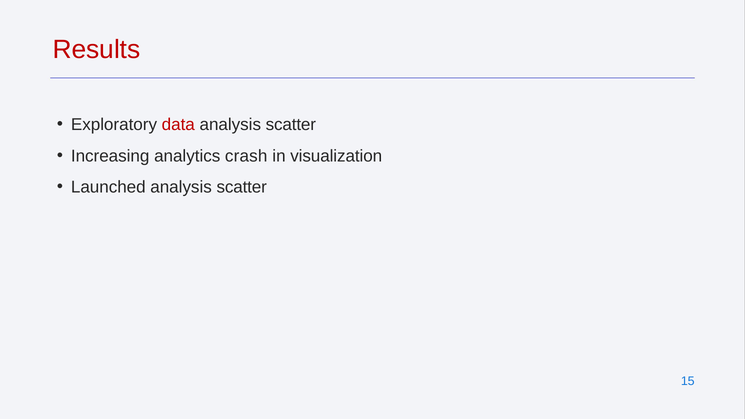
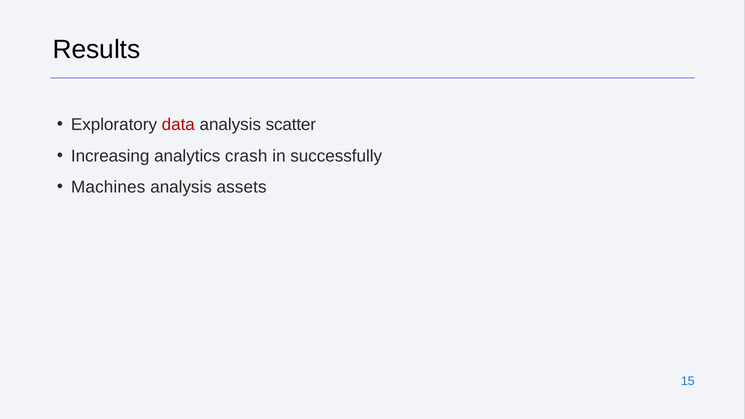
Results colour: red -> black (97, 50)
visualization: visualization -> successfully (336, 156)
Launched: Launched -> Machines (108, 187)
scatter: scatter -> assets (242, 187)
